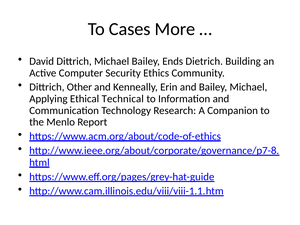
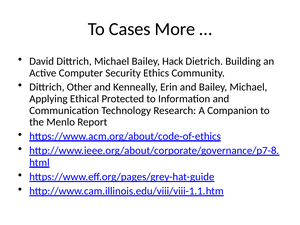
Ends: Ends -> Hack (173, 61)
Technical: Technical -> Protected (123, 99)
